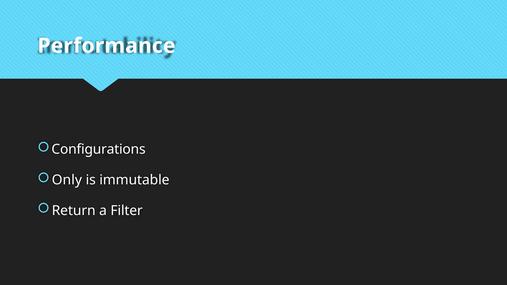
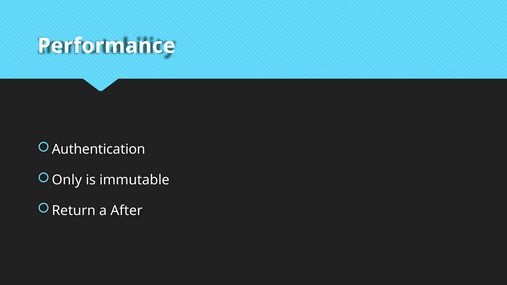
Configurations: Configurations -> Authentication (99, 150)
Filter: Filter -> After (127, 211)
